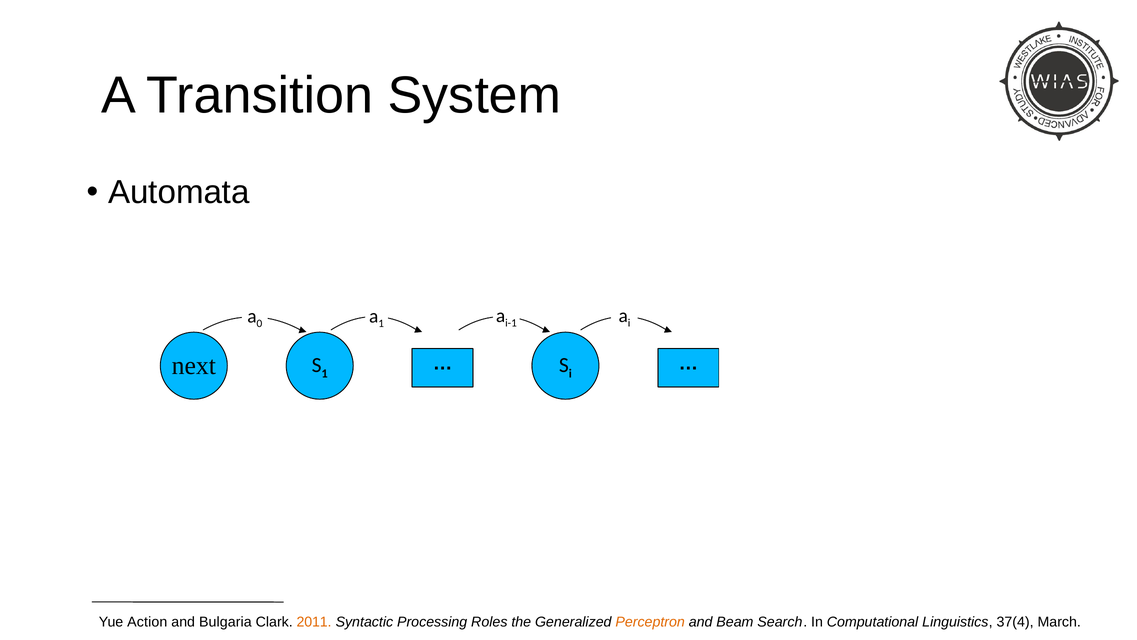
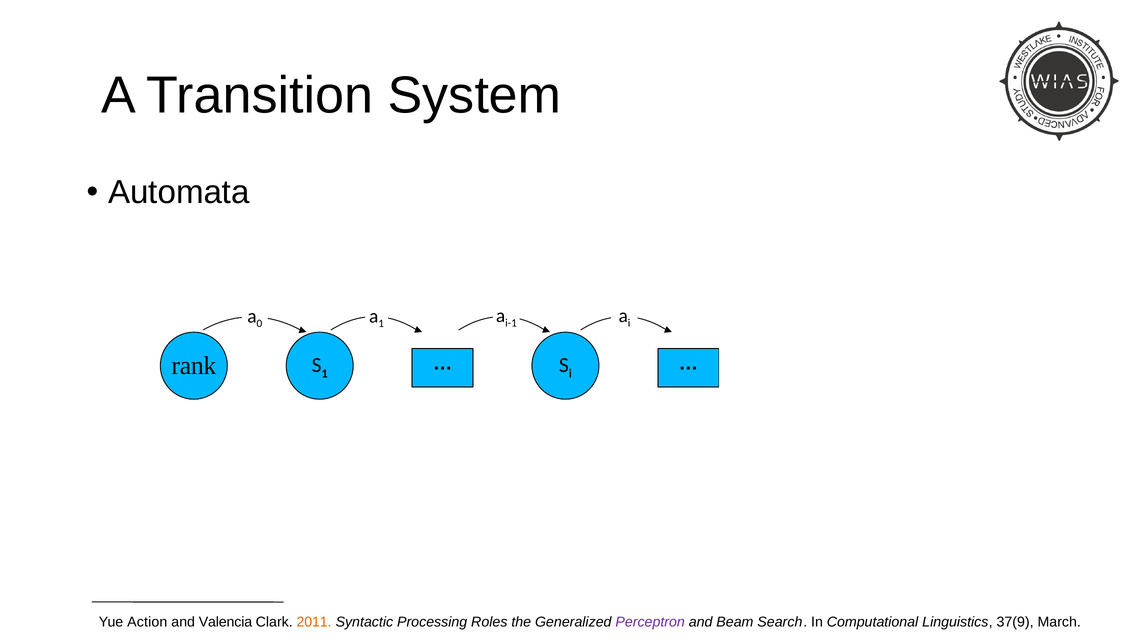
next: next -> rank (194, 366)
Bulgaria: Bulgaria -> Valencia (226, 621)
Perceptron colour: orange -> purple (650, 621)
37(4: 37(4 -> 37(9 (1015, 621)
